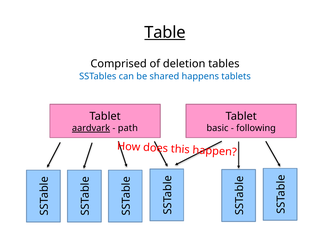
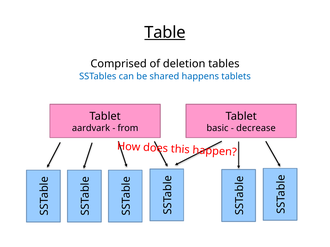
aardvark underline: present -> none (91, 128)
path: path -> from (128, 128)
following: following -> decrease (256, 128)
